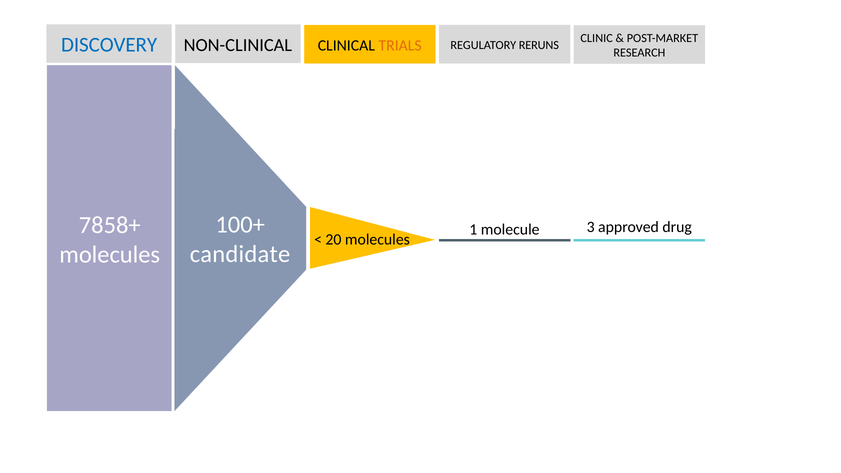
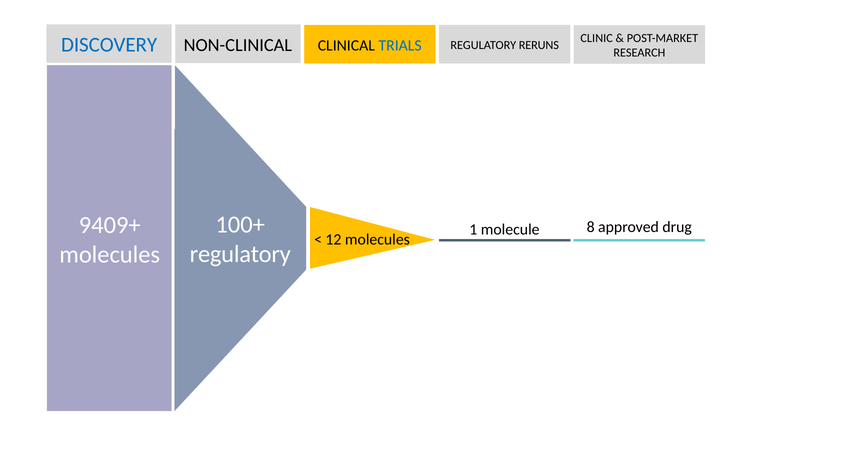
TRIALS colour: orange -> blue (400, 45)
7858+: 7858+ -> 9409+ (110, 225)
3: 3 -> 8 (591, 227)
20: 20 -> 12 (333, 240)
candidate: candidate -> regulatory (240, 254)
